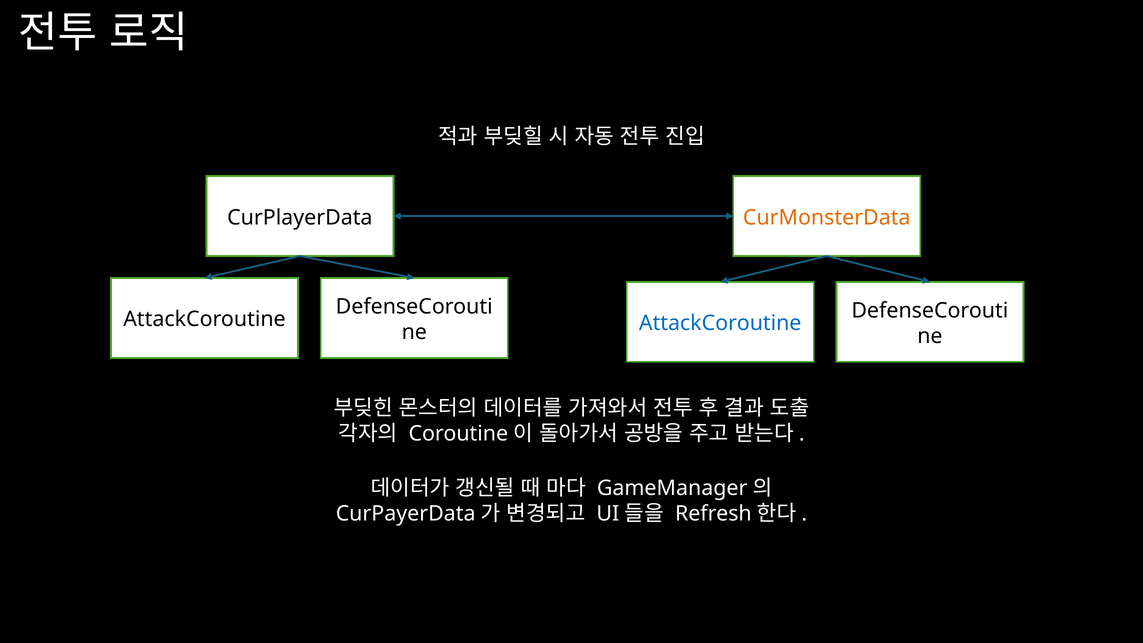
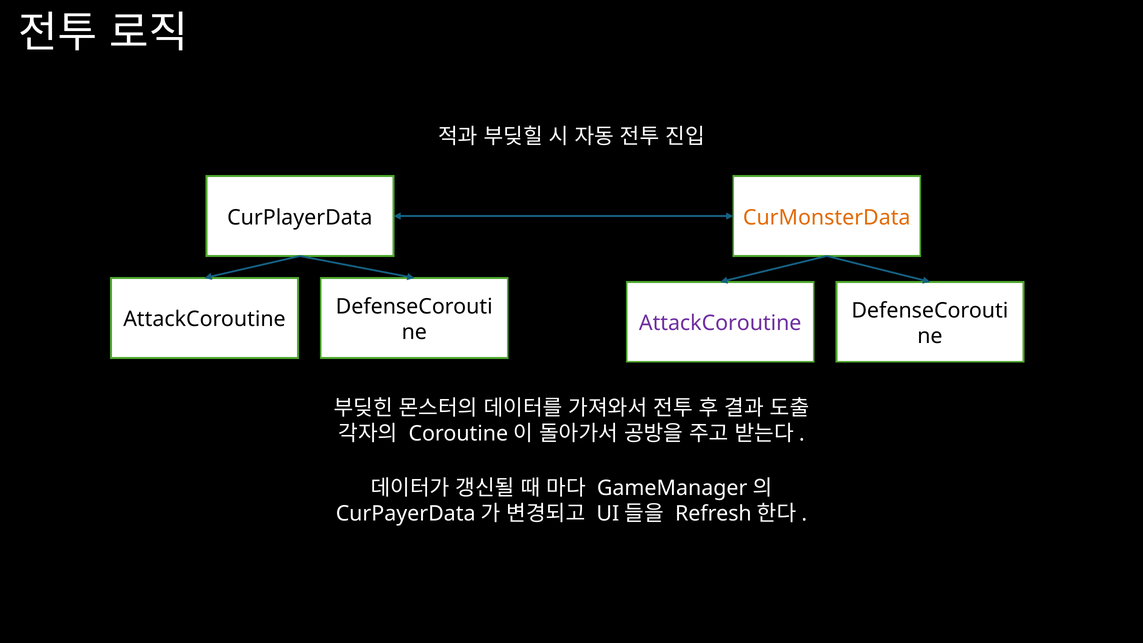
AttackCoroutine colour: blue -> purple (720, 323)
